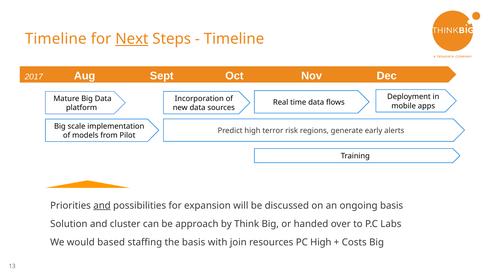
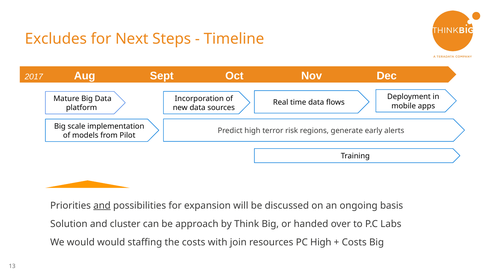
Timeline: Timeline -> Excludes (56, 39)
Next underline: present -> none (132, 39)
would based: based -> would (111, 242)
the basis: basis -> costs (194, 242)
